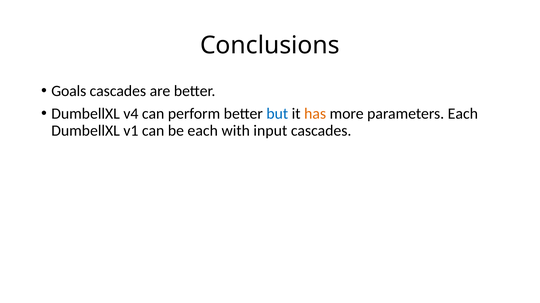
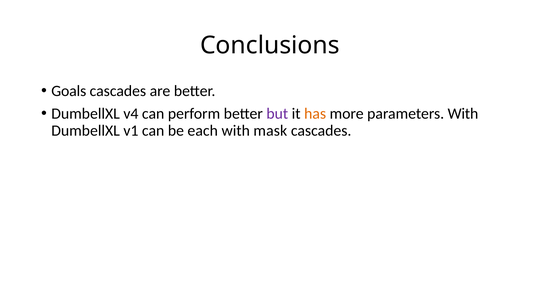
but colour: blue -> purple (277, 114)
parameters Each: Each -> With (463, 114)
input: input -> mask (270, 131)
